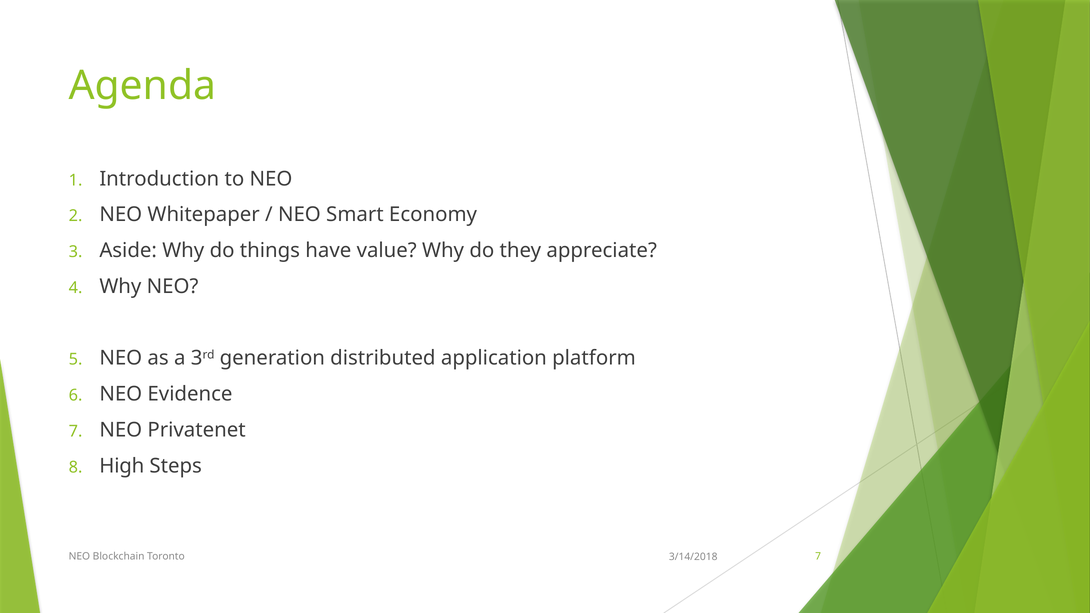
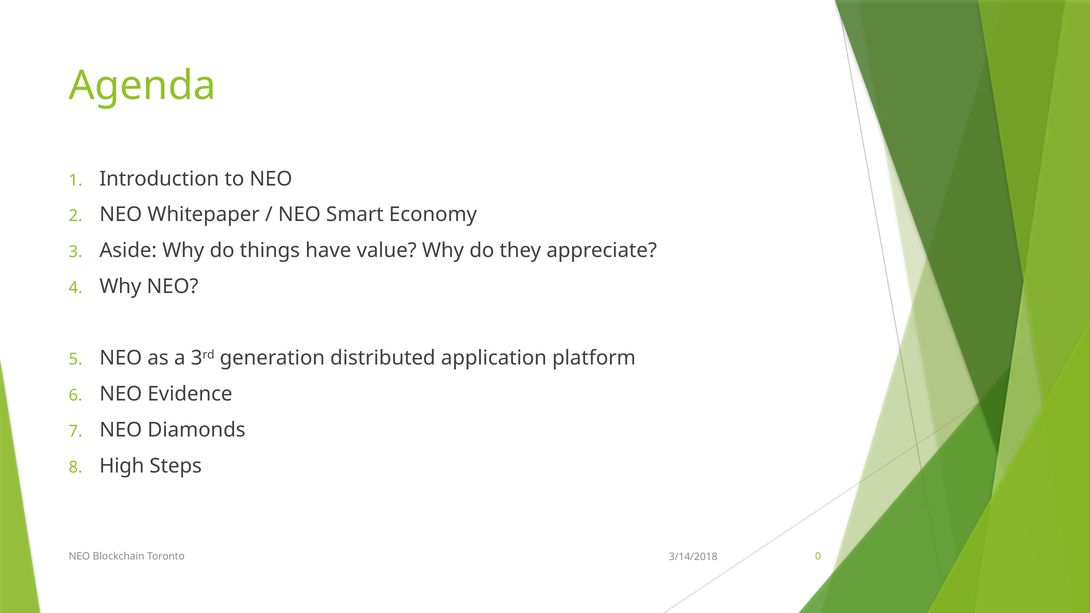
Privatenet: Privatenet -> Diamonds (197, 430)
Toronto 7: 7 -> 0 (818, 556)
